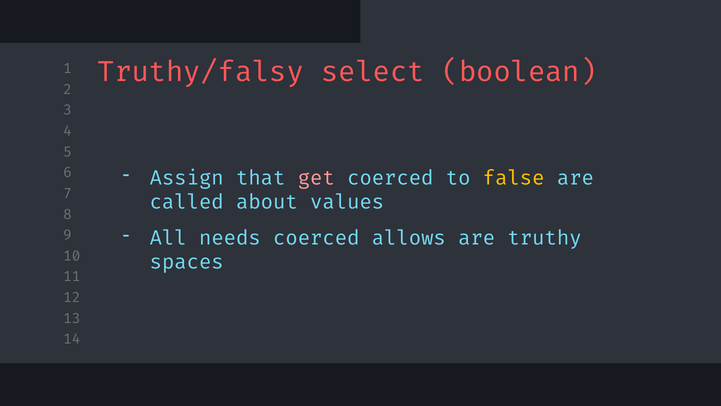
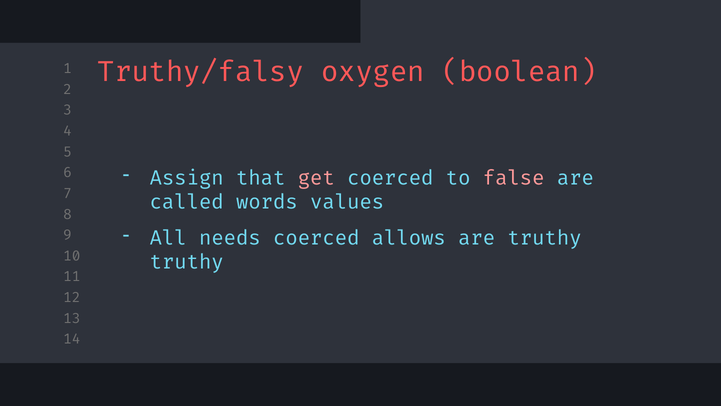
select: select -> oxygen (373, 72)
false colour: yellow -> pink (514, 178)
about: about -> words (267, 202)
spaces: spaces -> truthy (187, 262)
